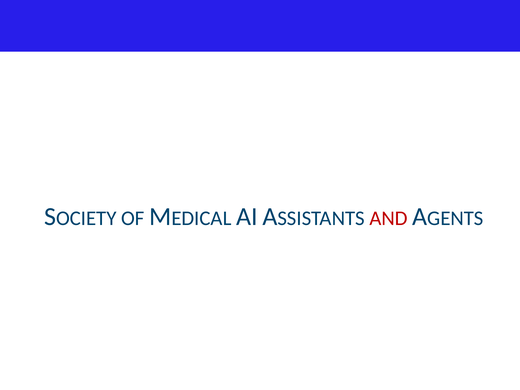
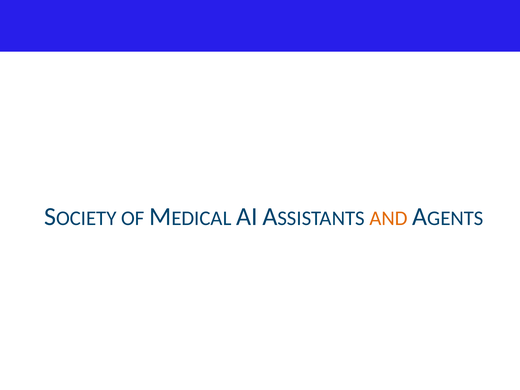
AND colour: red -> orange (388, 218)
